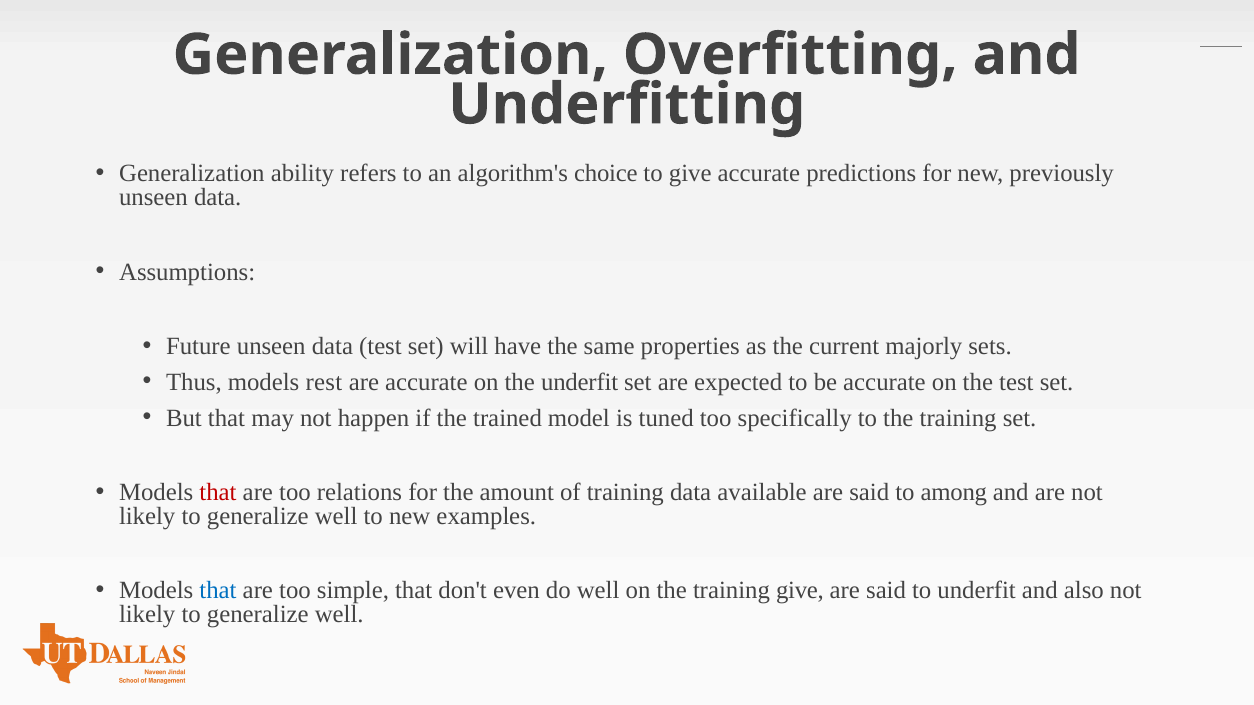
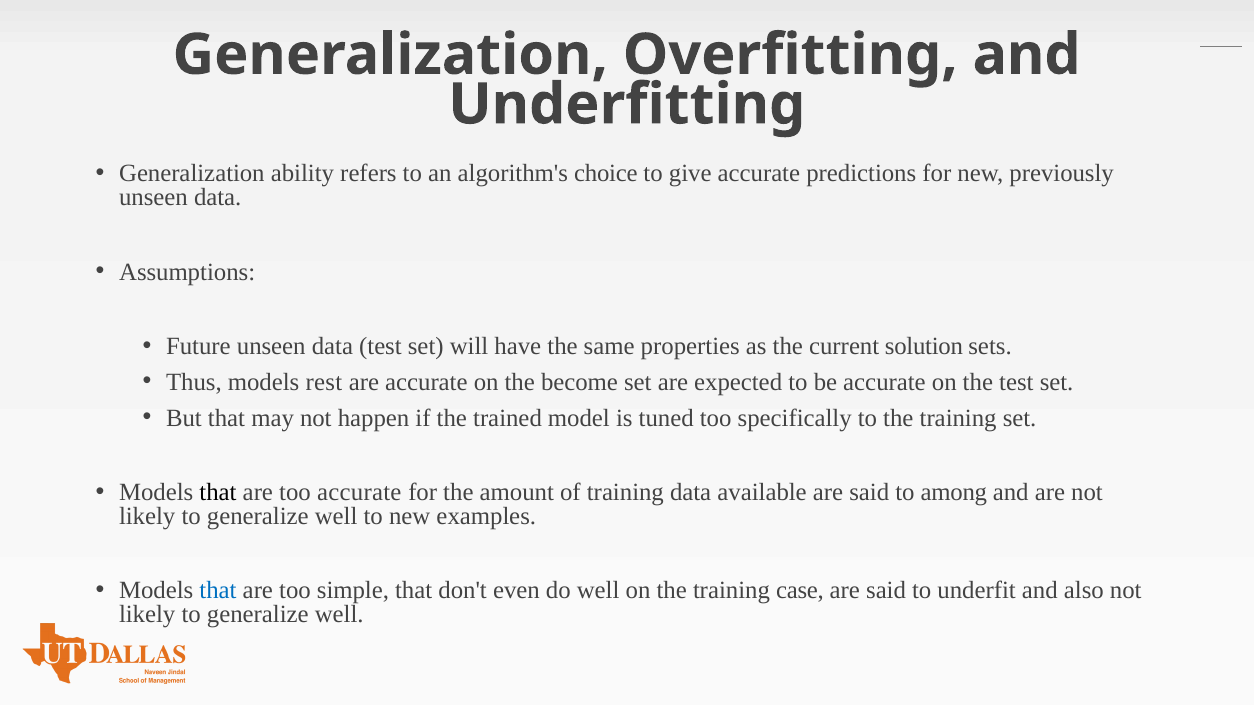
majorly: majorly -> solution (924, 346)
the underfit: underfit -> become (580, 382)
that colour: red -> black (218, 493)
too relations: relations -> accurate (359, 493)
training give: give -> case (800, 591)
